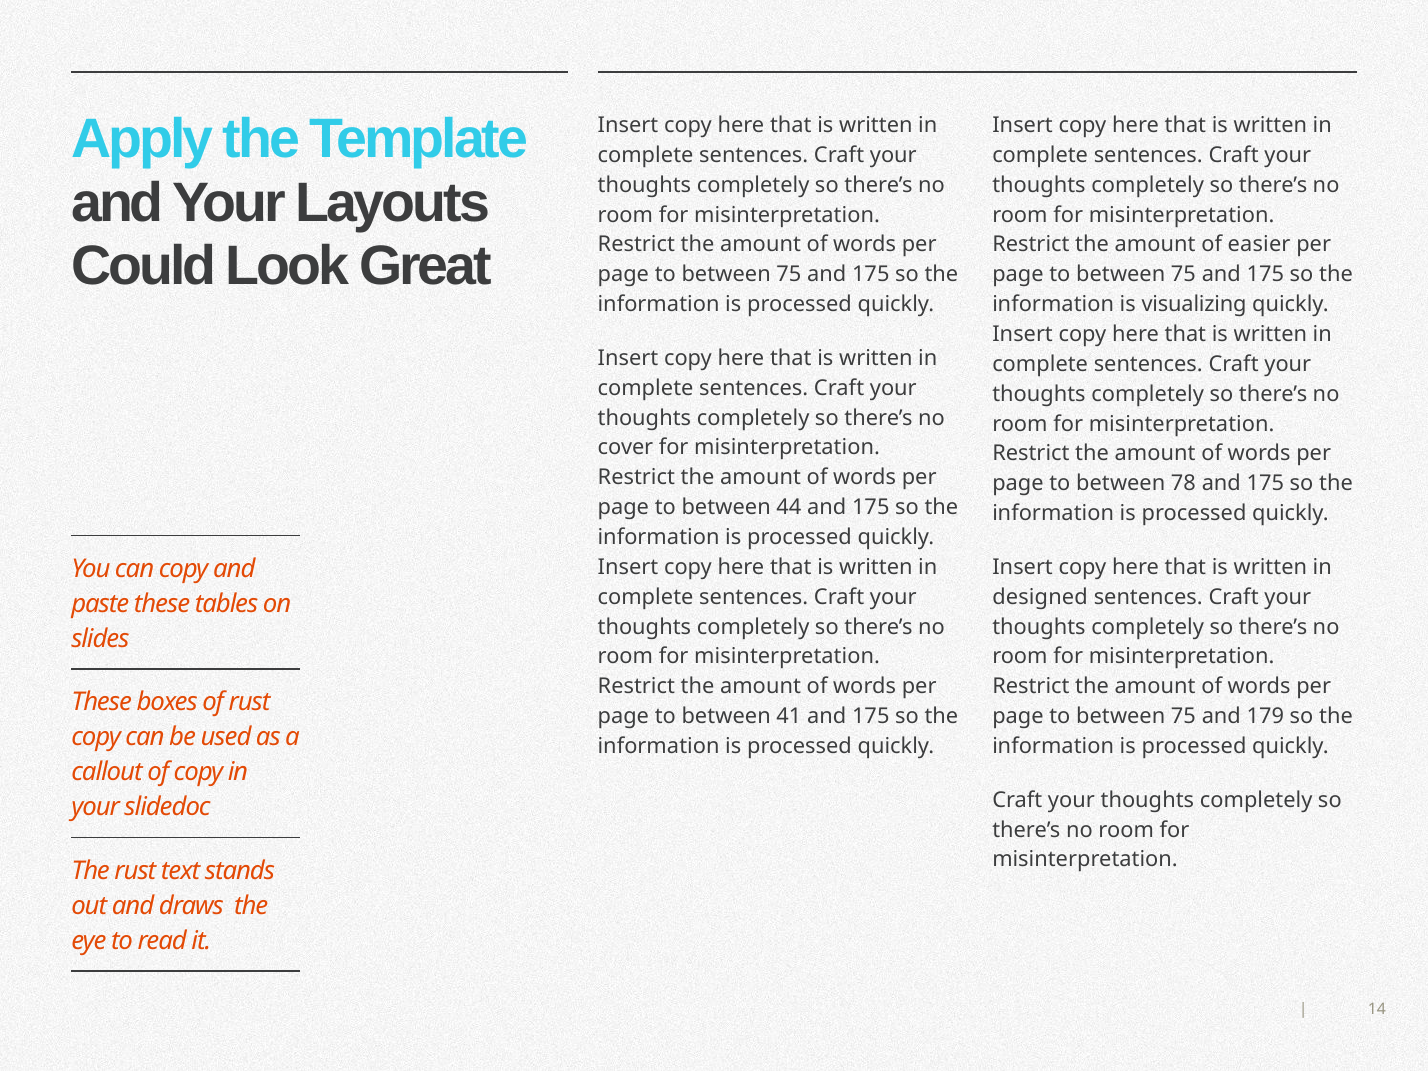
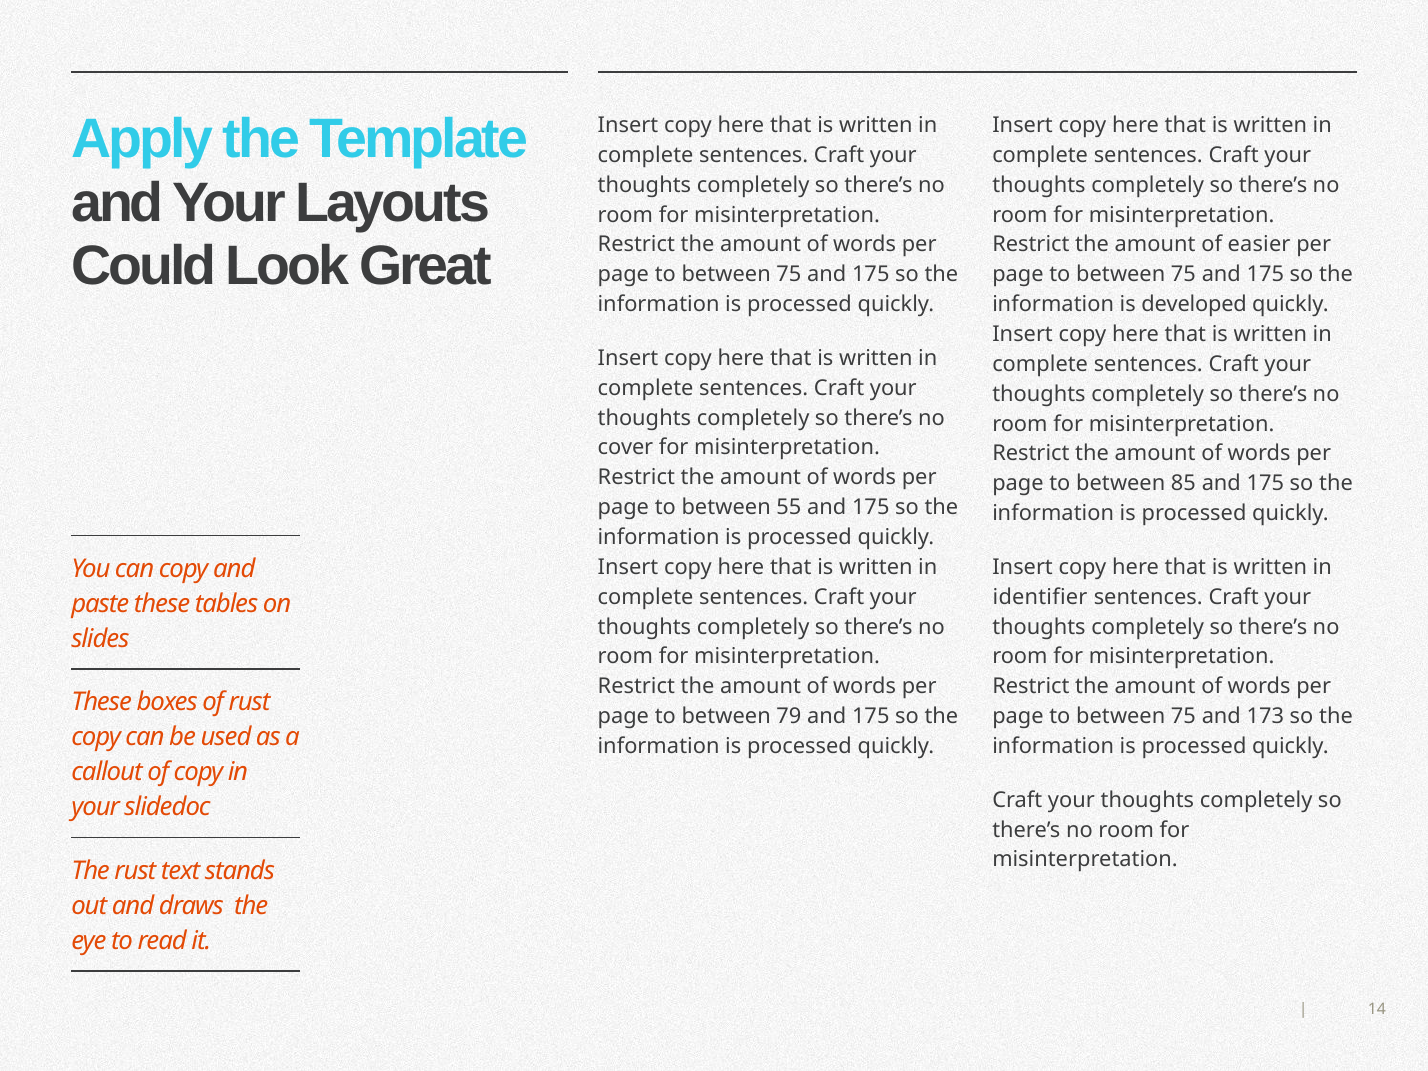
visualizing: visualizing -> developed (1194, 304)
78: 78 -> 85 (1183, 484)
44: 44 -> 55 (789, 507)
designed: designed -> identifier (1040, 597)
41: 41 -> 79 (789, 716)
179: 179 -> 173 (1265, 716)
